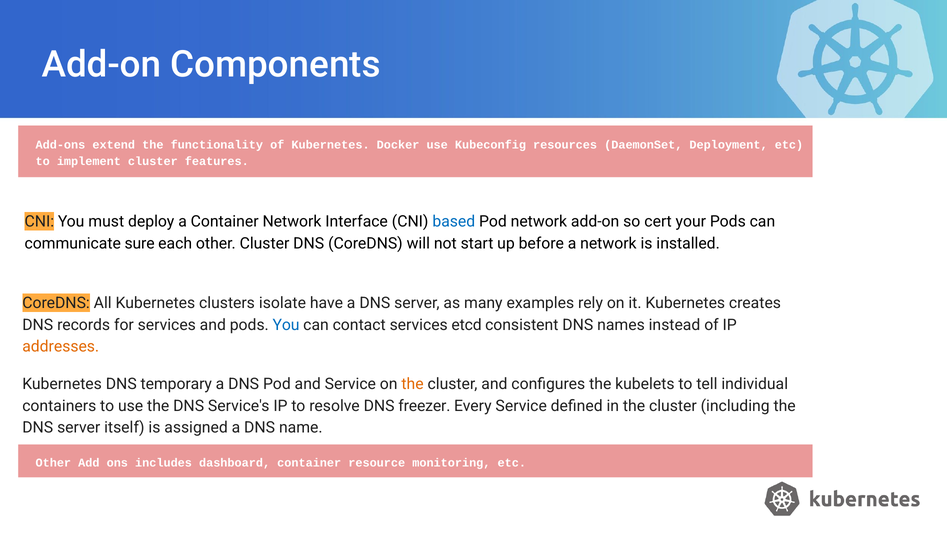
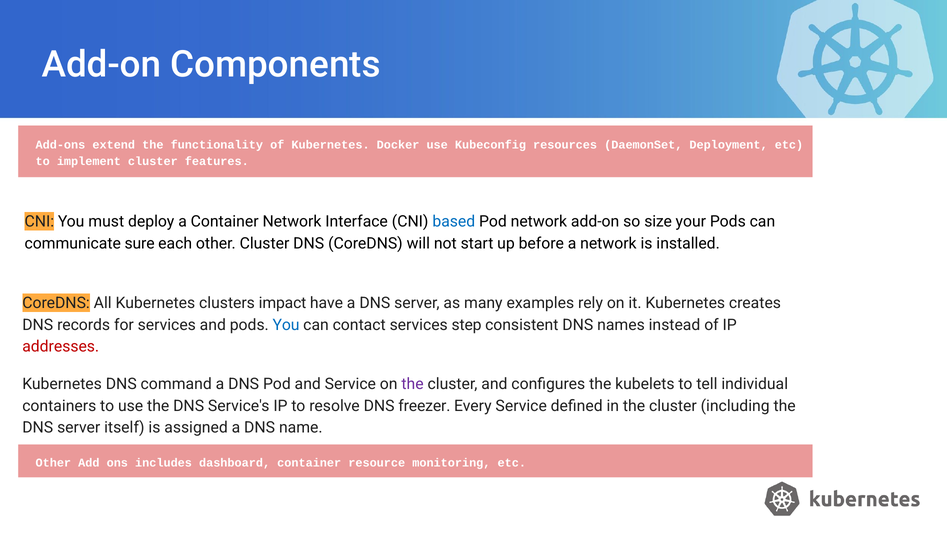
cert: cert -> size (658, 222)
isolate: isolate -> impact (283, 303)
etcd: etcd -> step (467, 325)
addresses colour: orange -> red (61, 346)
temporary: temporary -> command (176, 384)
the colour: orange -> purple (413, 384)
